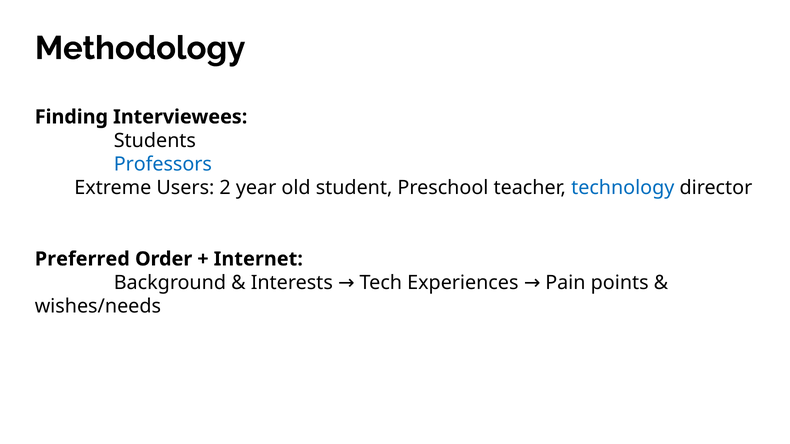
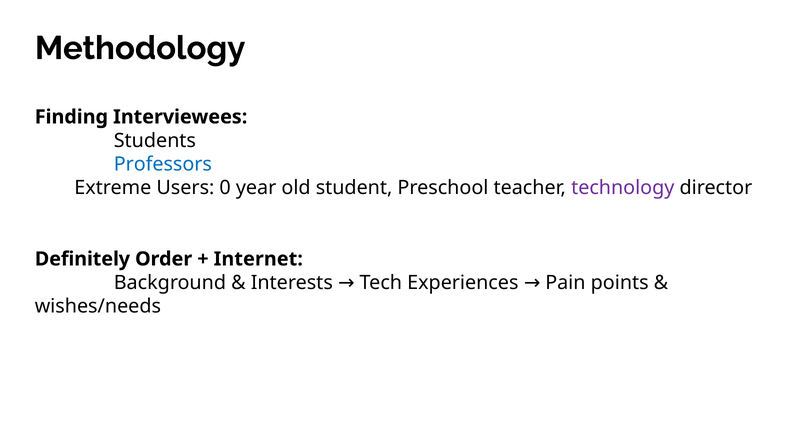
2: 2 -> 0 (225, 188)
technology colour: blue -> purple (623, 188)
Preferred: Preferred -> Definitely (82, 259)
